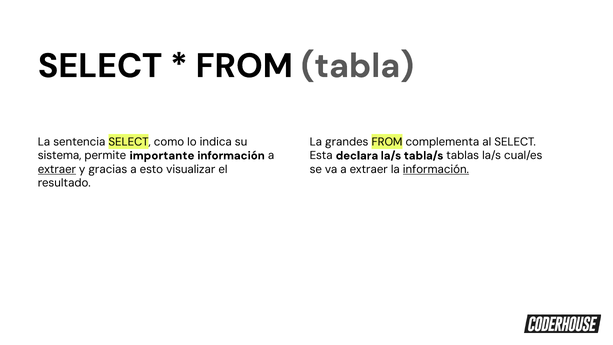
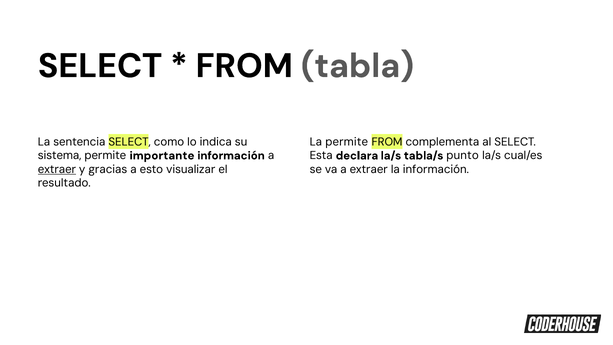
La grandes: grandes -> permite (347, 142)
tablas: tablas -> punto (463, 156)
información underline: present -> none (436, 169)
